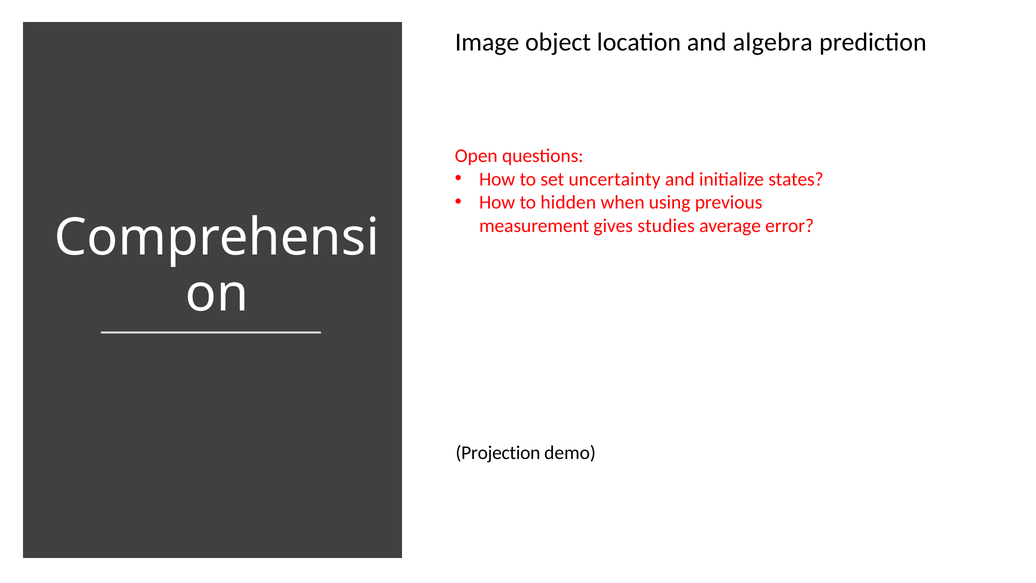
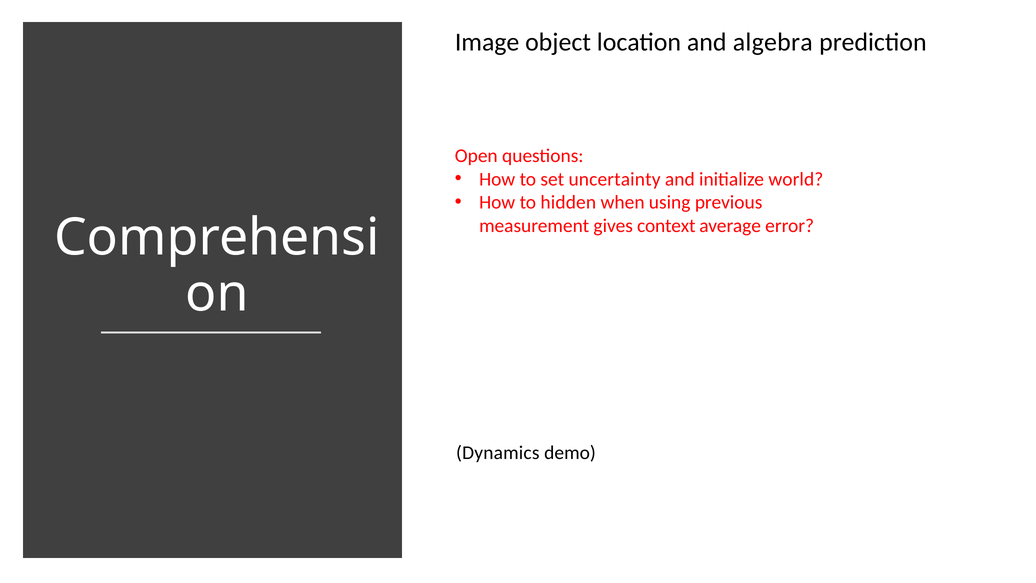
states: states -> world (796, 179)
studies: studies -> context (666, 226)
Projection: Projection -> Dynamics (498, 453)
